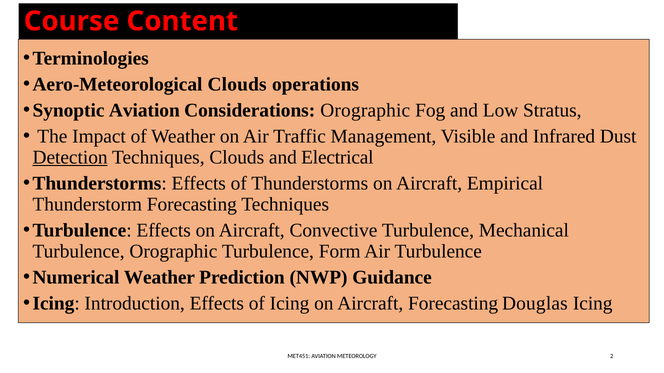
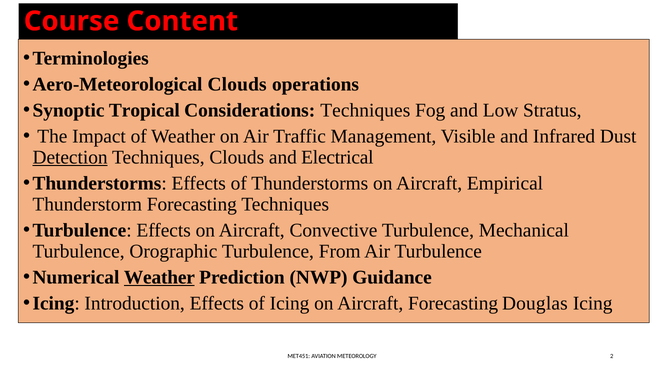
Synoptic Aviation: Aviation -> Tropical (144, 110)
Considerations Orographic: Orographic -> Techniques (365, 110)
Form: Form -> From (340, 252)
Weather underline: none -> present (159, 278)
